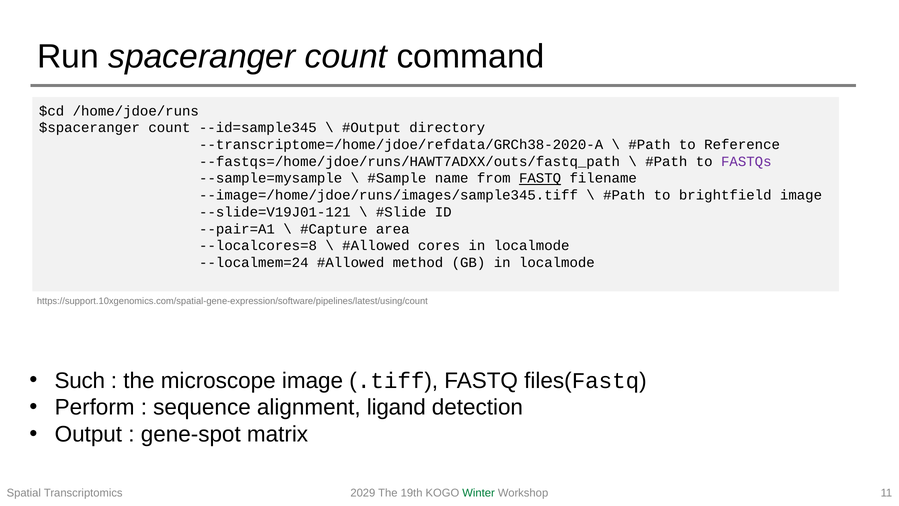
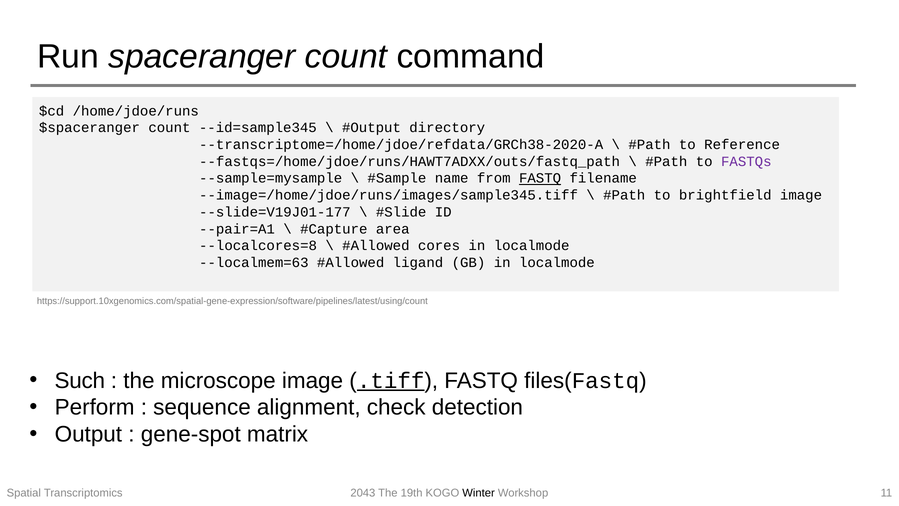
--slide=V19J01-121: --slide=V19J01-121 -> --slide=V19J01-177 (275, 212)
--localmem=24: --localmem=24 -> --localmem=63 (254, 263)
method: method -> ligand (418, 263)
.tiff underline: none -> present (391, 380)
ligand: ligand -> check (396, 407)
2029: 2029 -> 2043 (363, 493)
Winter colour: green -> black (479, 493)
